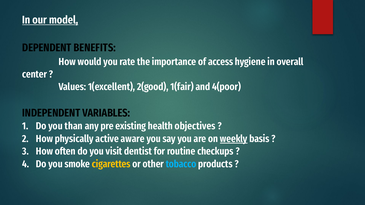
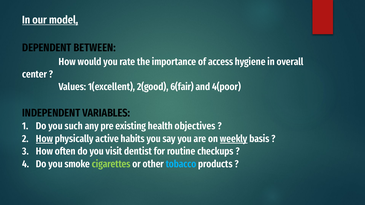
BENEFITS: BENEFITS -> BETWEEN (95, 48)
1(fair: 1(fair -> 6(fair (182, 87)
than: than -> such (74, 126)
How underline: none -> present (44, 139)
aware: aware -> habits (133, 139)
cigarettes colour: yellow -> light green (111, 164)
